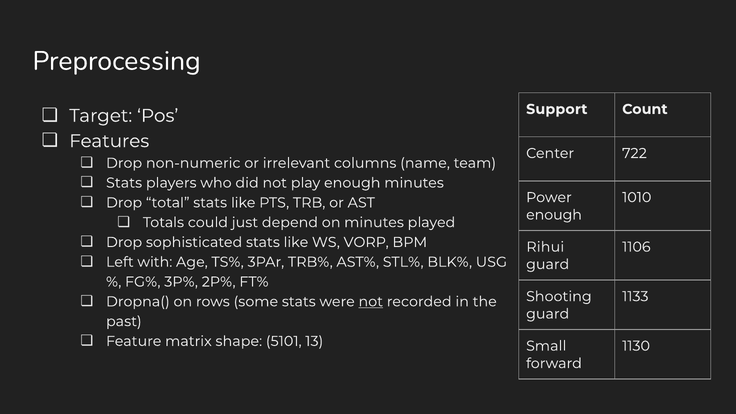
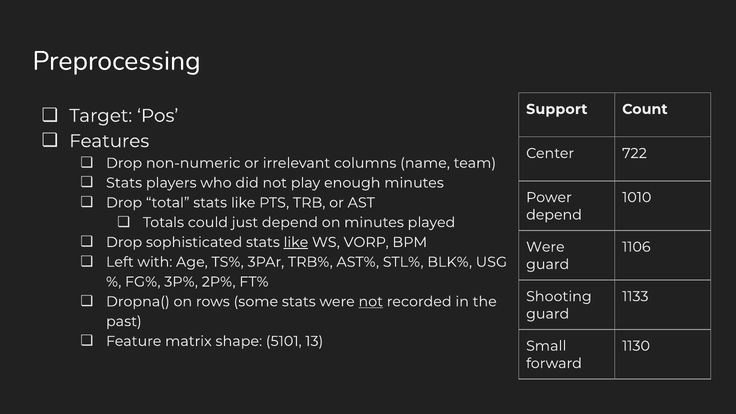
enough: enough -> depend (554, 215)
like underline: none -> present (296, 242)
Rihui: Rihui -> Were (545, 247)
